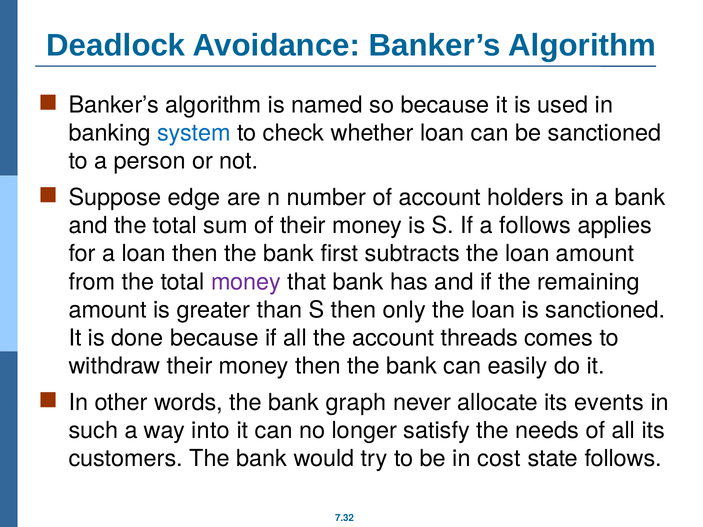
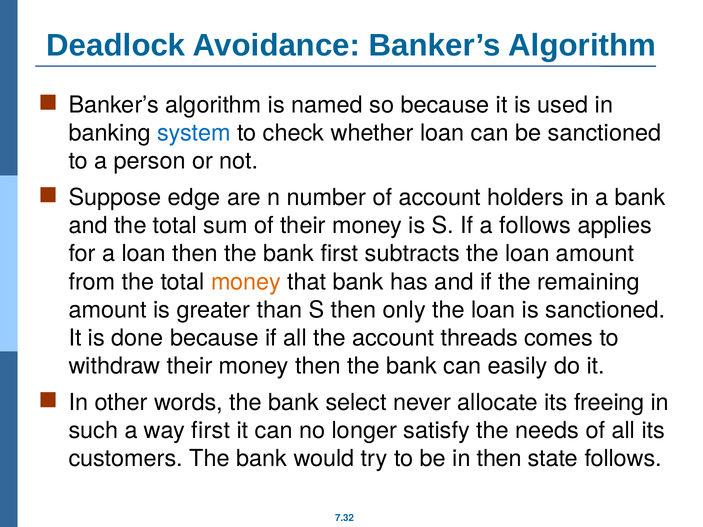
money colour: purple -> orange (246, 282)
graph: graph -> select (356, 403)
events: events -> freeing (609, 403)
way into: into -> first (211, 431)
in cost: cost -> then (499, 459)
